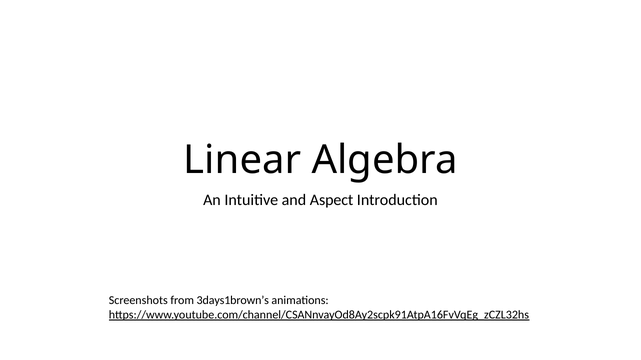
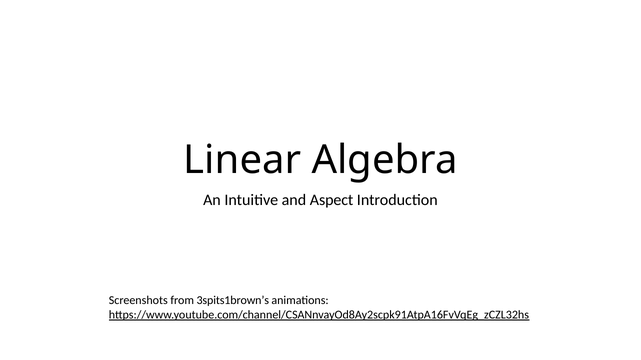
3days1brown’s: 3days1brown’s -> 3spits1brown’s (233, 301)
